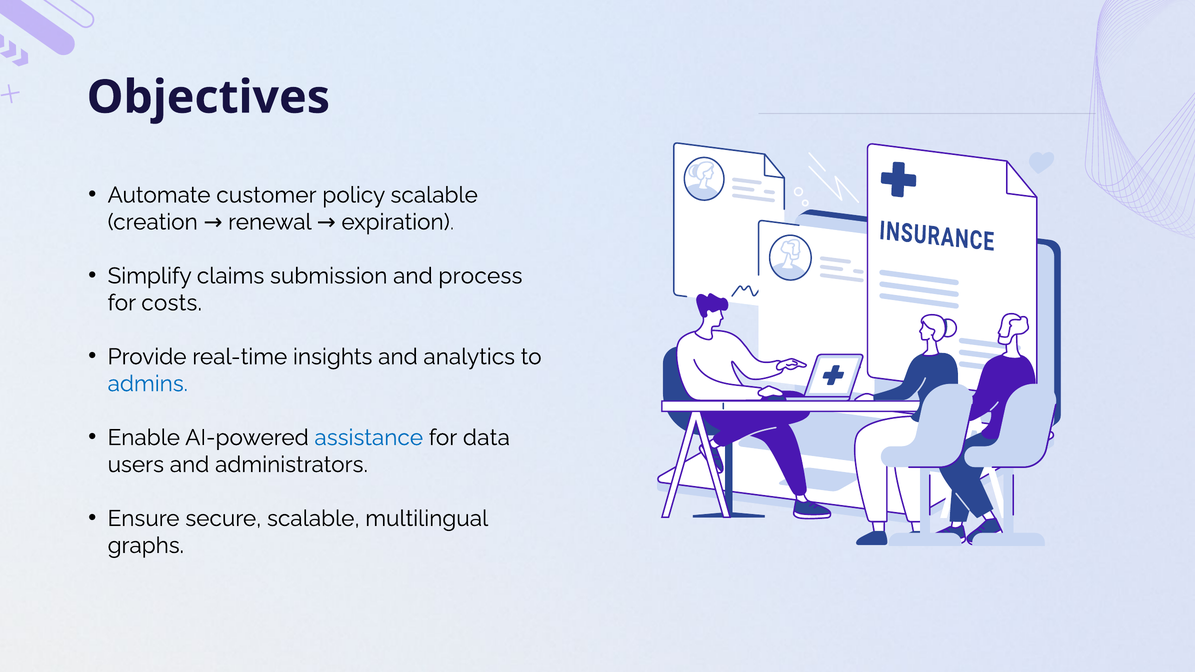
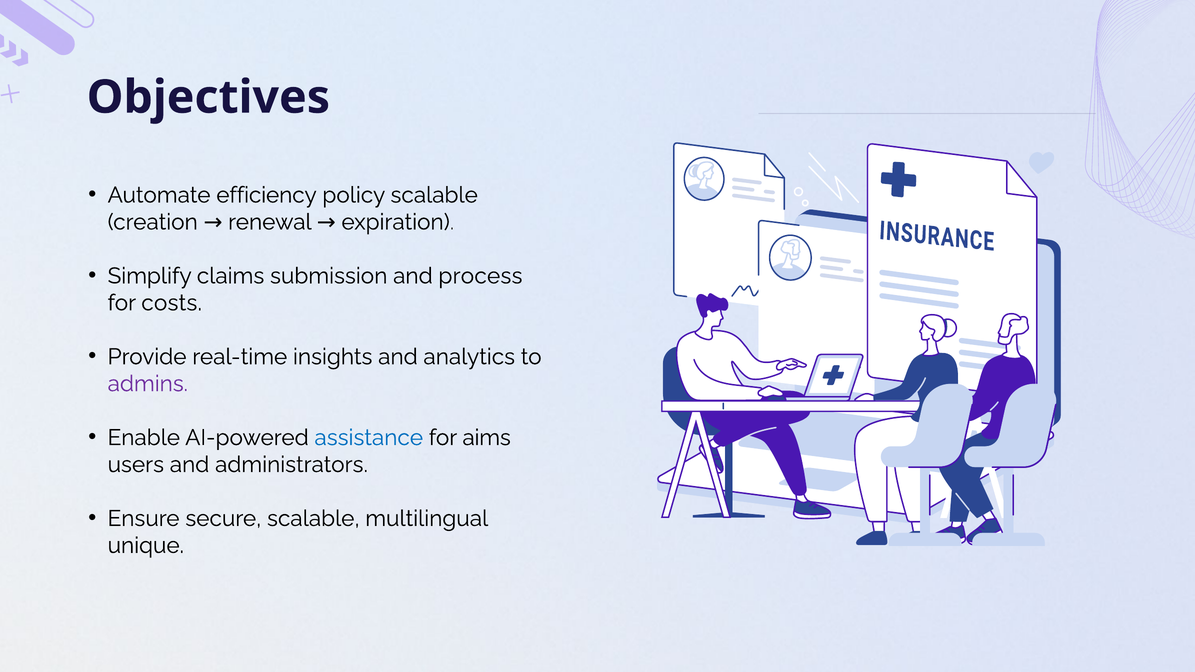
customer: customer -> efficiency (267, 195)
admins colour: blue -> purple (148, 384)
data: data -> aims (487, 438)
graphs: graphs -> unique (146, 546)
